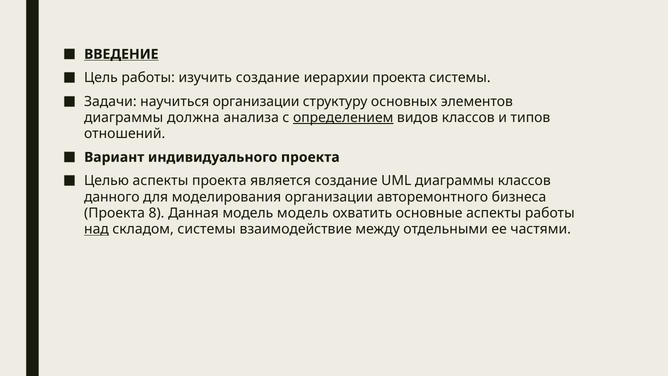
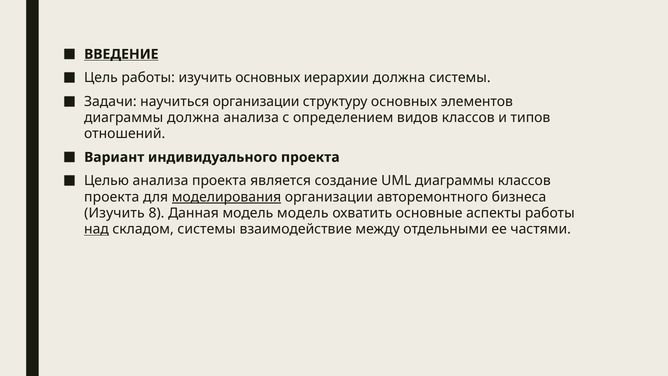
изучить создание: создание -> основных (268, 78)
иерархии проекта: проекта -> должна (399, 78)
определением underline: present -> none (343, 117)
Целью аспекты: аспекты -> анализа (160, 181)
данного: данного -> проекта (112, 197)
моделирования underline: none -> present (227, 197)
Проекта: Проекта -> Изучить (114, 213)
